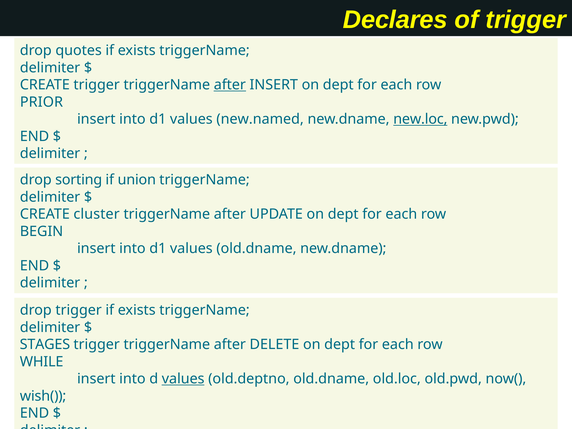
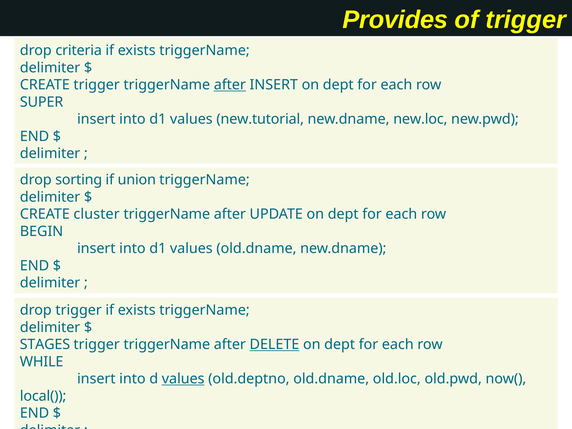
Declares: Declares -> Provides (395, 20)
quotes: quotes -> criteria (79, 50)
PRIOR: PRIOR -> SUPER (42, 102)
new.named: new.named -> new.tutorial (260, 119)
new.loc underline: present -> none (420, 119)
DELETE underline: none -> present (274, 345)
wish(: wish( -> local( (43, 396)
